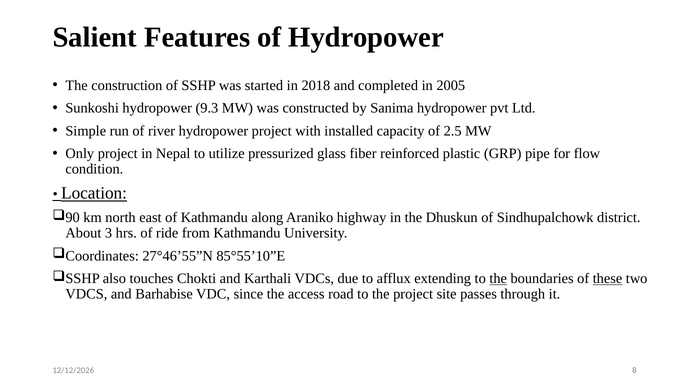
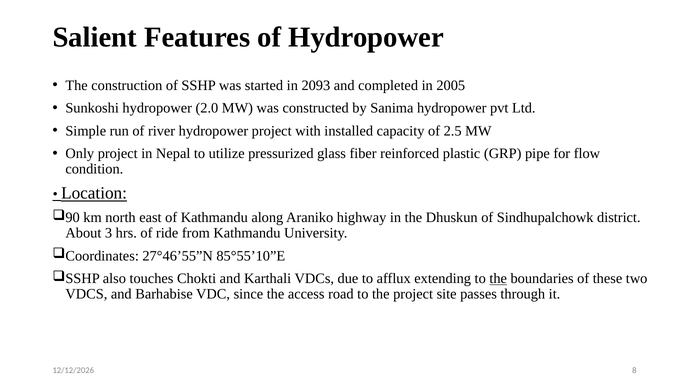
2018: 2018 -> 2093 (316, 85)
9.3: 9.3 -> 2.0 (207, 108)
these underline: present -> none (608, 278)
